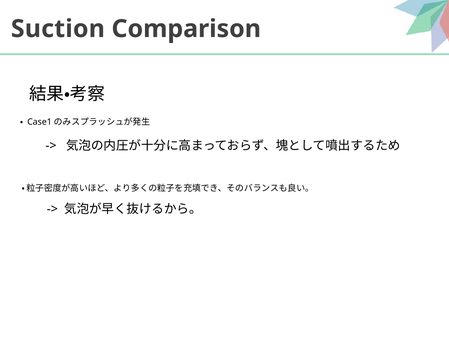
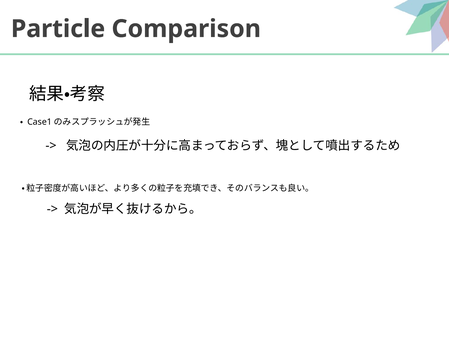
Suction: Suction -> Particle (58, 29)
